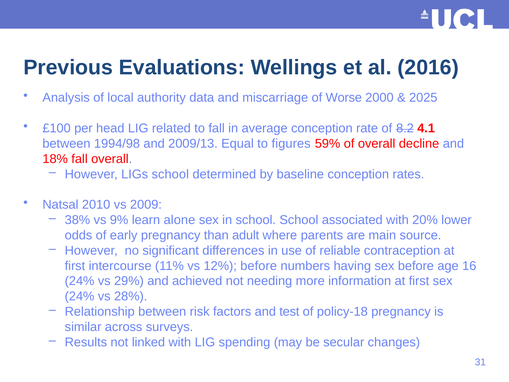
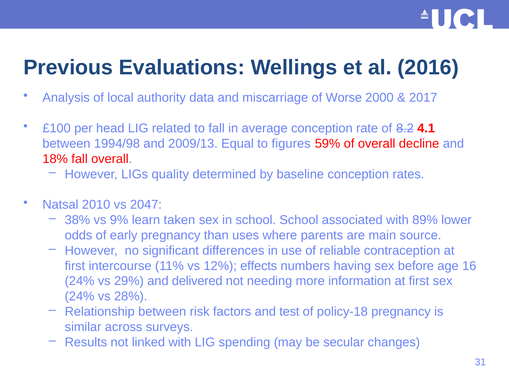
2025: 2025 -> 2017 (423, 98)
LIGs school: school -> quality (170, 174)
2009: 2009 -> 2047 (146, 205)
alone: alone -> taken (179, 220)
20%: 20% -> 89% (425, 220)
adult: adult -> uses (246, 235)
12% before: before -> effects (259, 266)
achieved: achieved -> delivered (197, 281)
